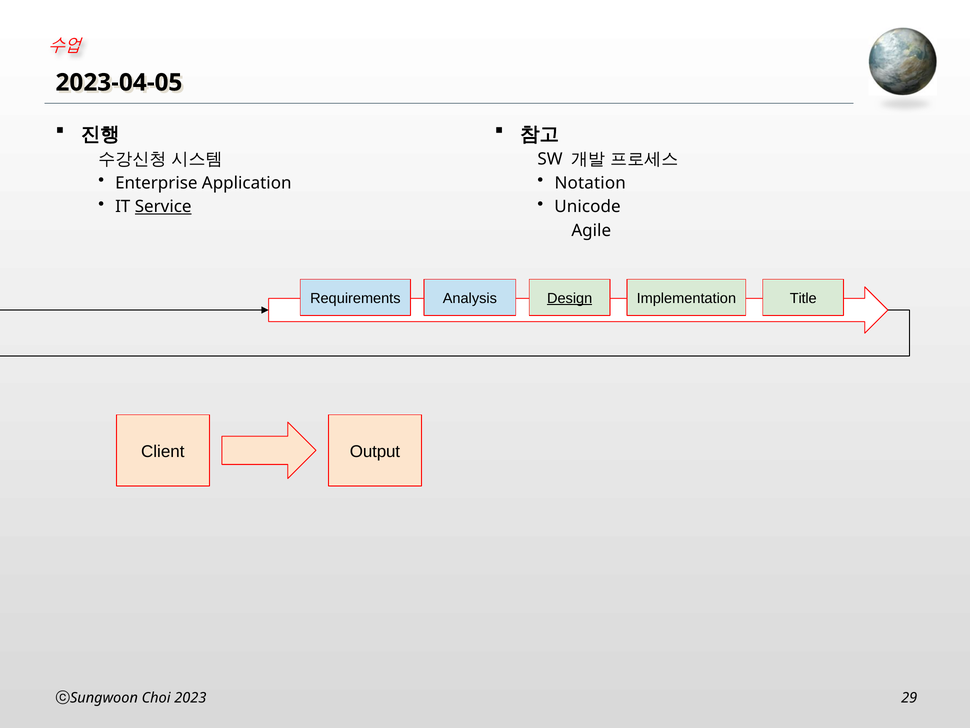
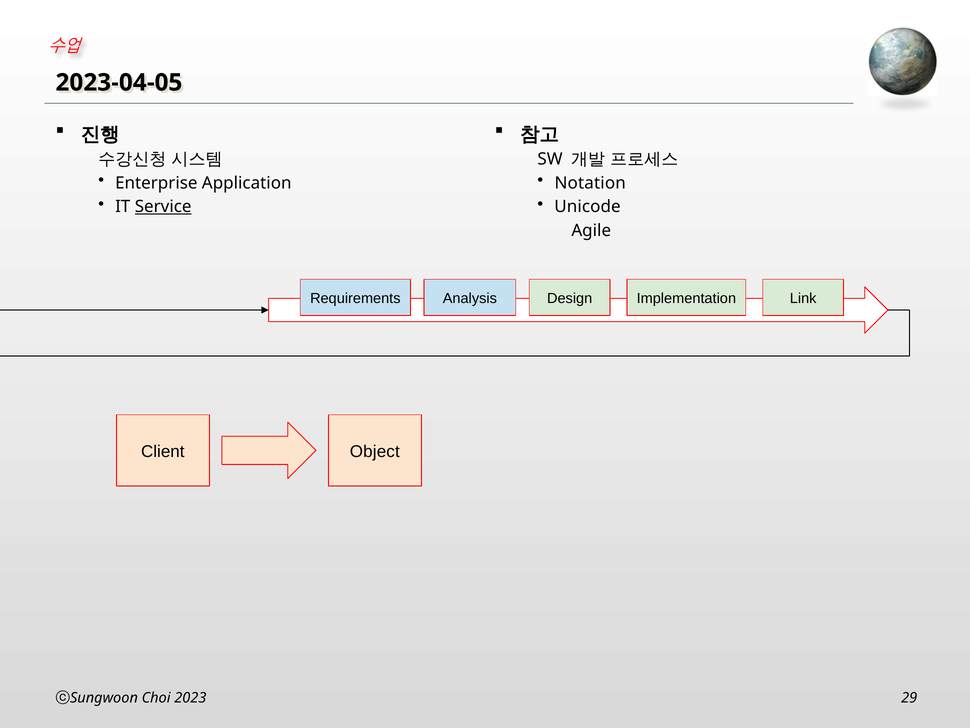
Design underline: present -> none (570, 298)
Title: Title -> Link (803, 298)
Output: Output -> Object (375, 451)
